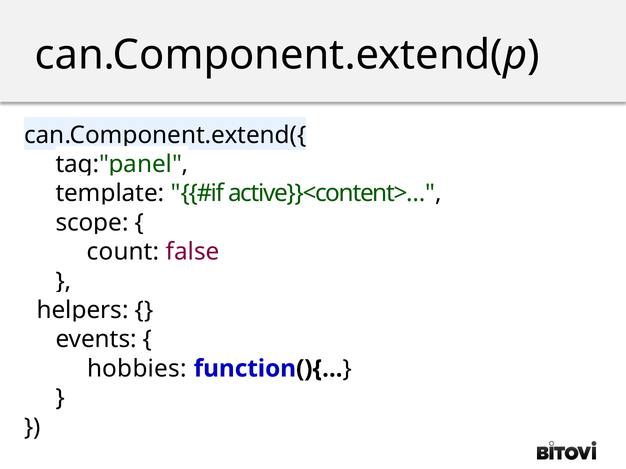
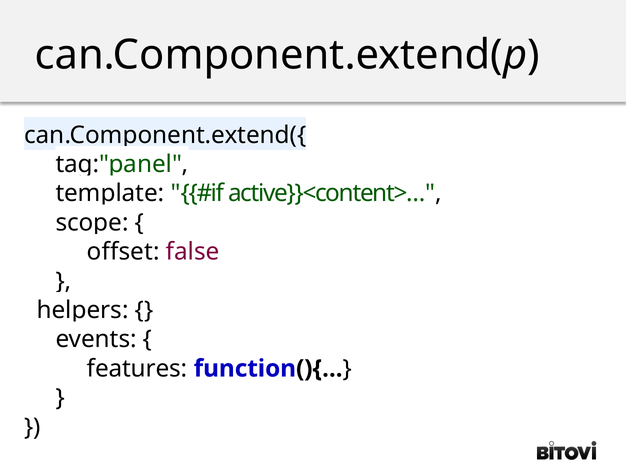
count: count -> offset (123, 252)
hobbies: hobbies -> features (137, 369)
